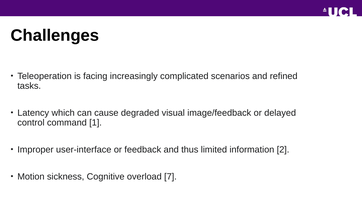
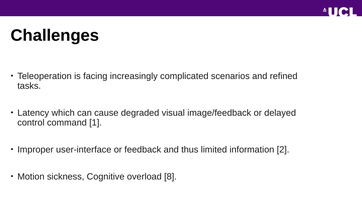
7: 7 -> 8 (170, 177)
